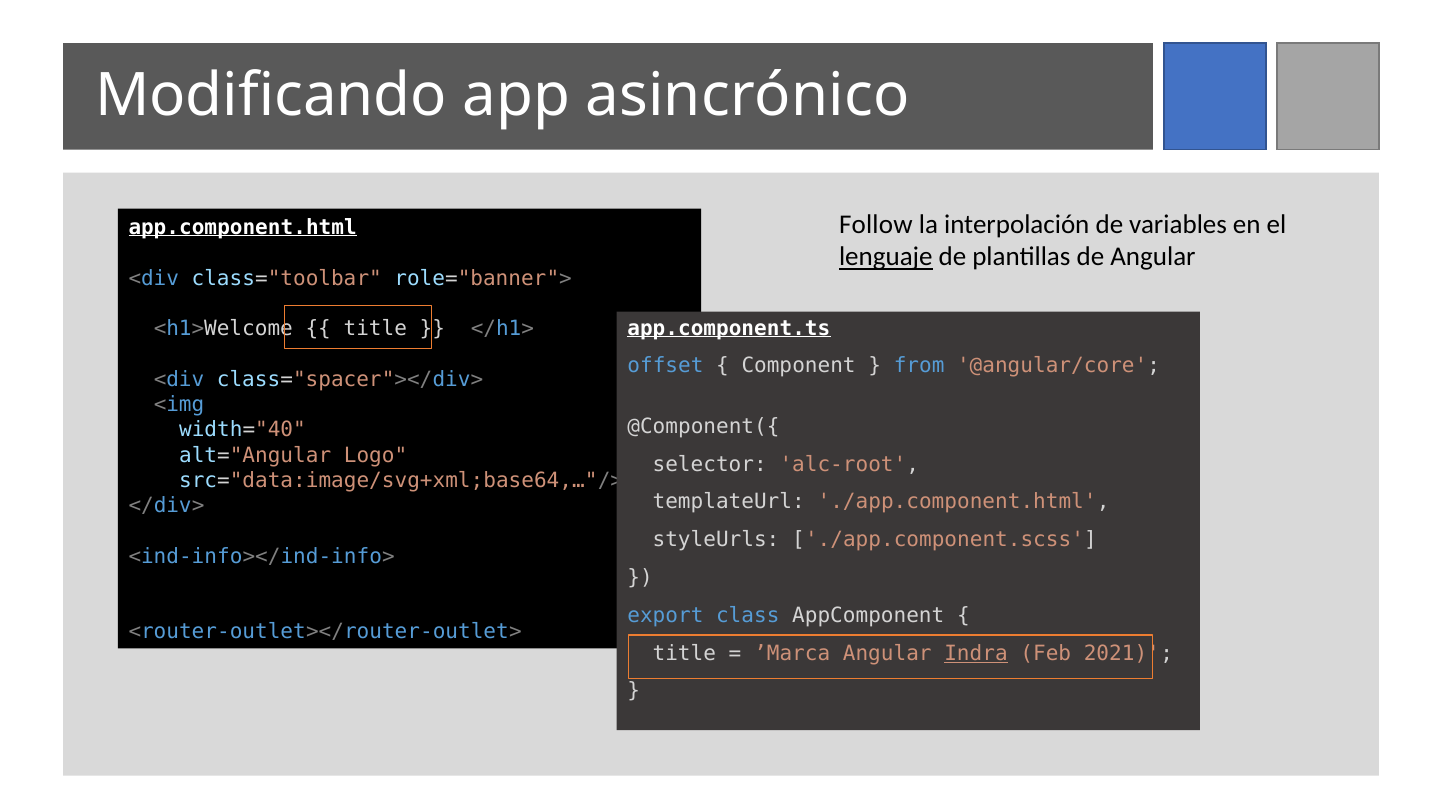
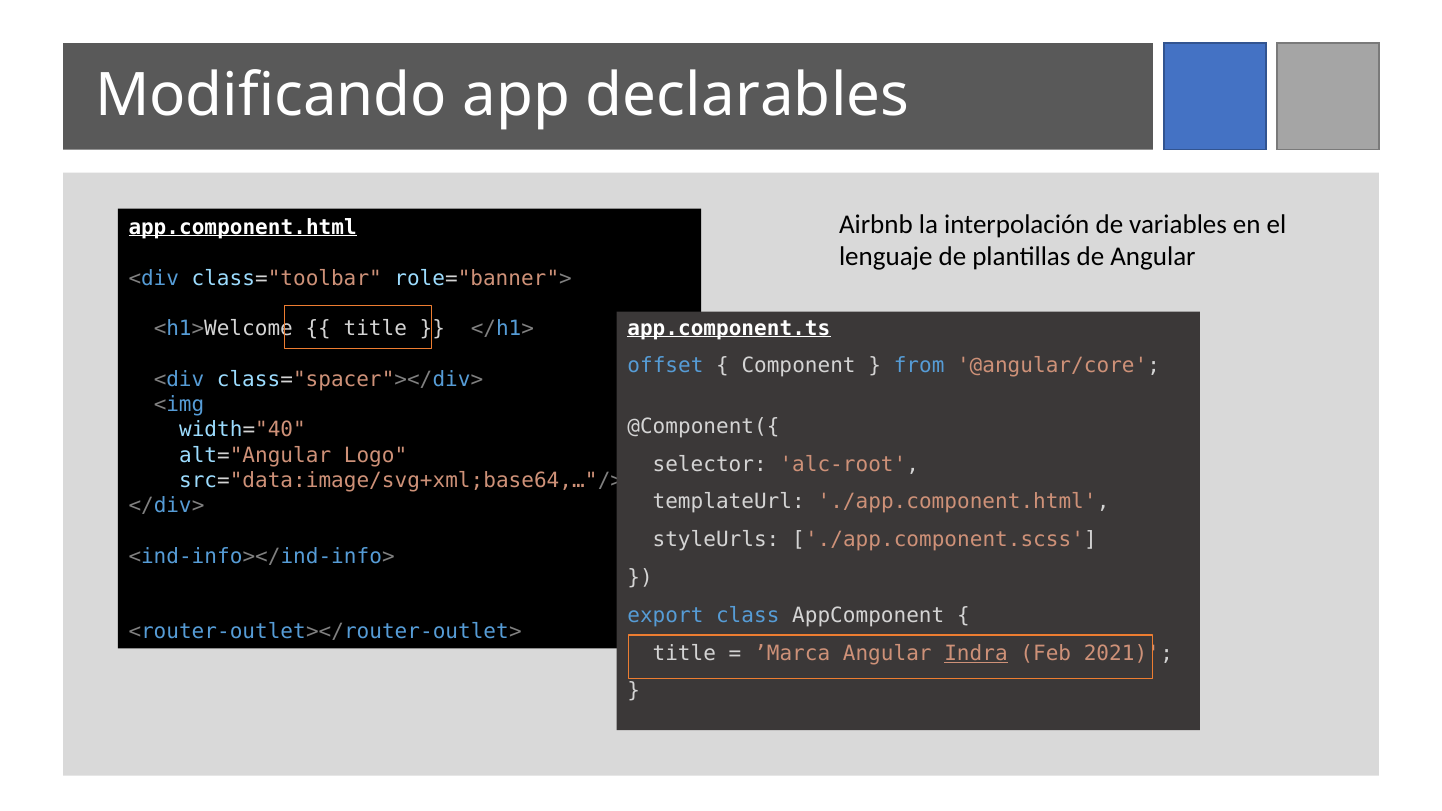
asincrónico: asincrónico -> declarables (748, 96)
Follow: Follow -> Airbnb (876, 225)
lenguaje underline: present -> none (886, 257)
